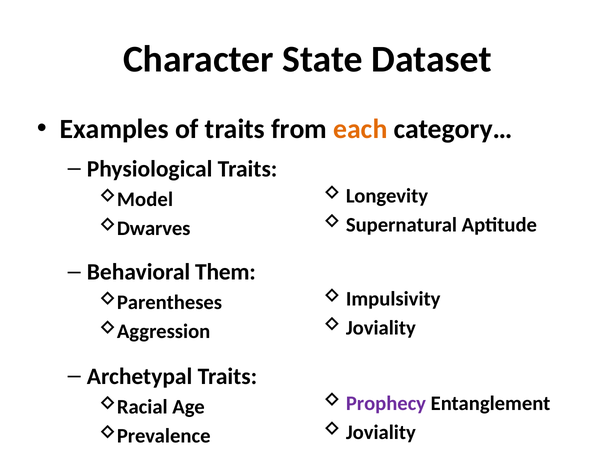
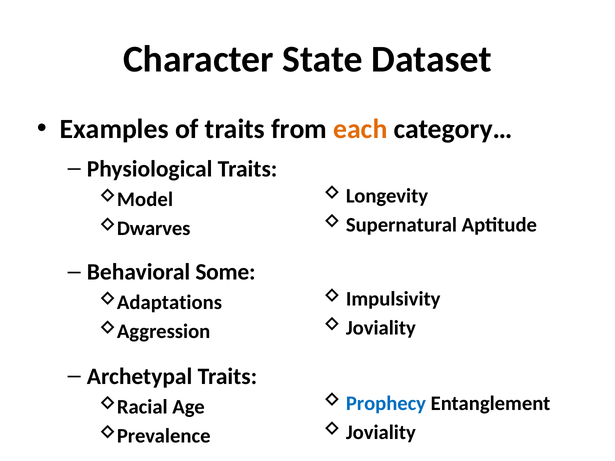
Them: Them -> Some (225, 272)
Parentheses: Parentheses -> Adaptations (169, 303)
Prophecy colour: purple -> blue (386, 404)
